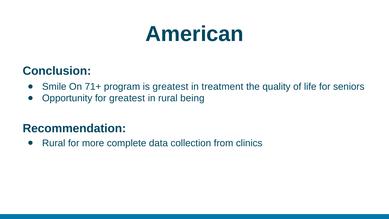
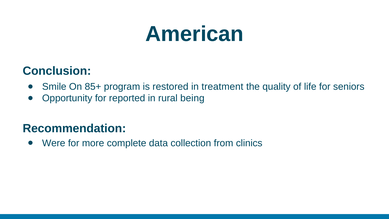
71+: 71+ -> 85+ (93, 87)
is greatest: greatest -> restored (170, 87)
for greatest: greatest -> reported (127, 98)
Rural: Rural -> Were (54, 143)
